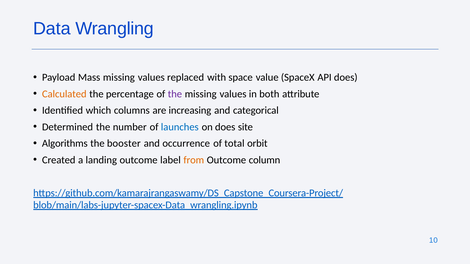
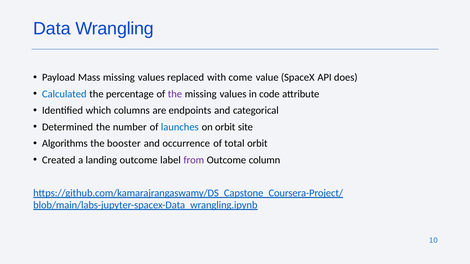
space: space -> come (240, 78)
Calculated colour: orange -> blue (64, 94)
both: both -> code (269, 94)
increasing: increasing -> endpoints (190, 111)
on does: does -> orbit (225, 127)
from colour: orange -> purple (194, 160)
